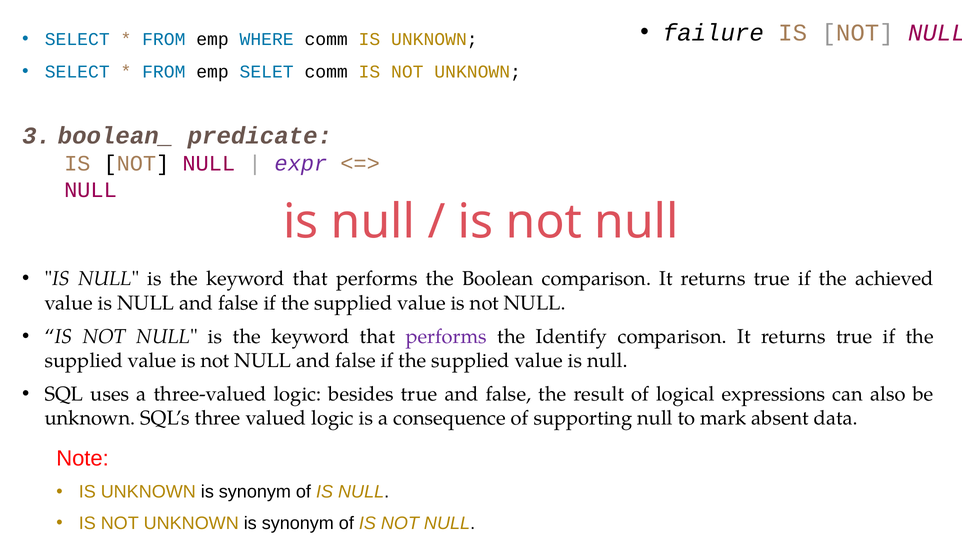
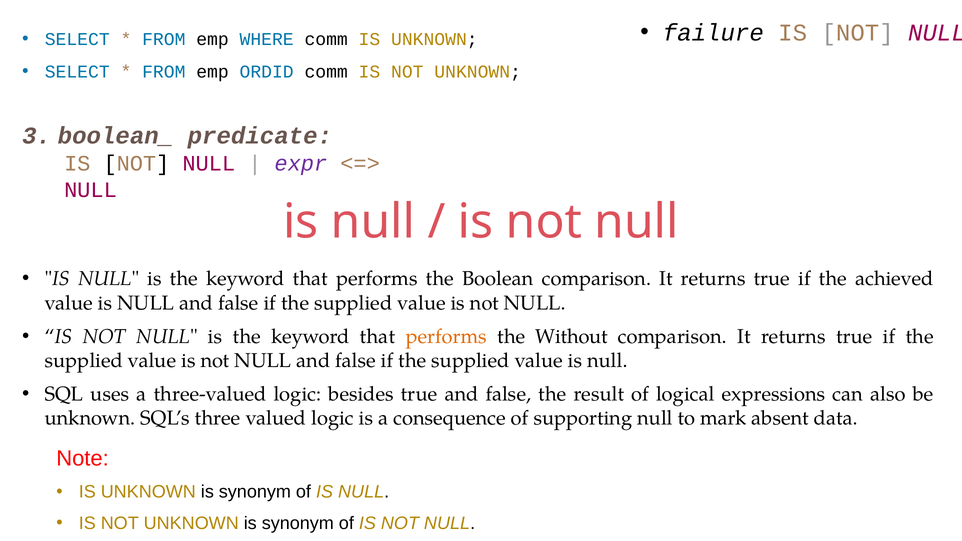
SELET: SELET -> ORDID (267, 72)
performs colour: purple -> orange (446, 337)
Identify: Identify -> Without (572, 337)
